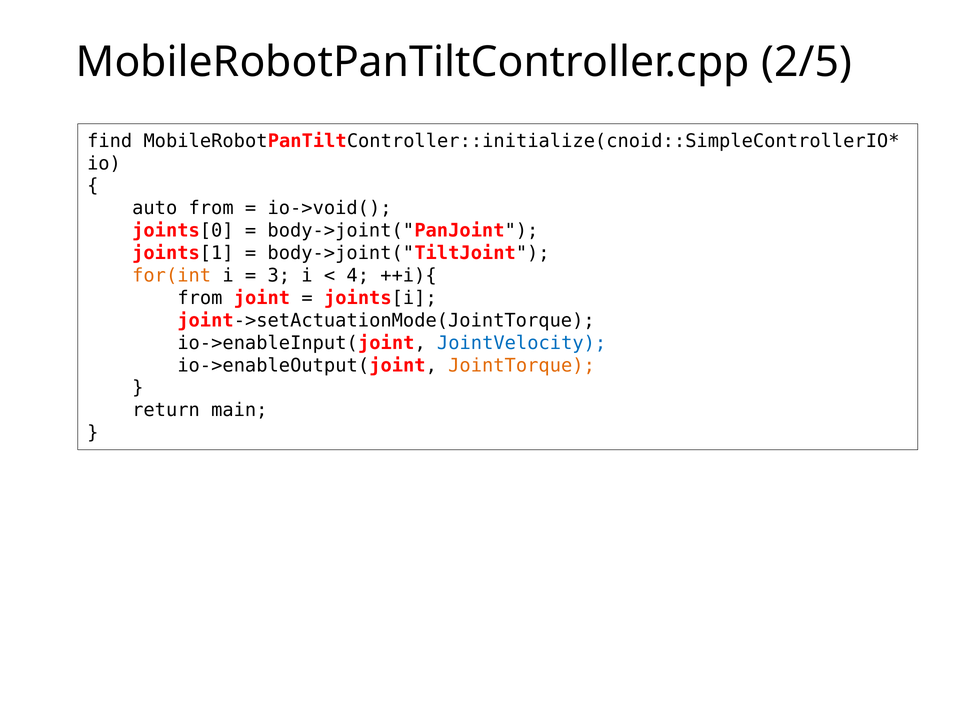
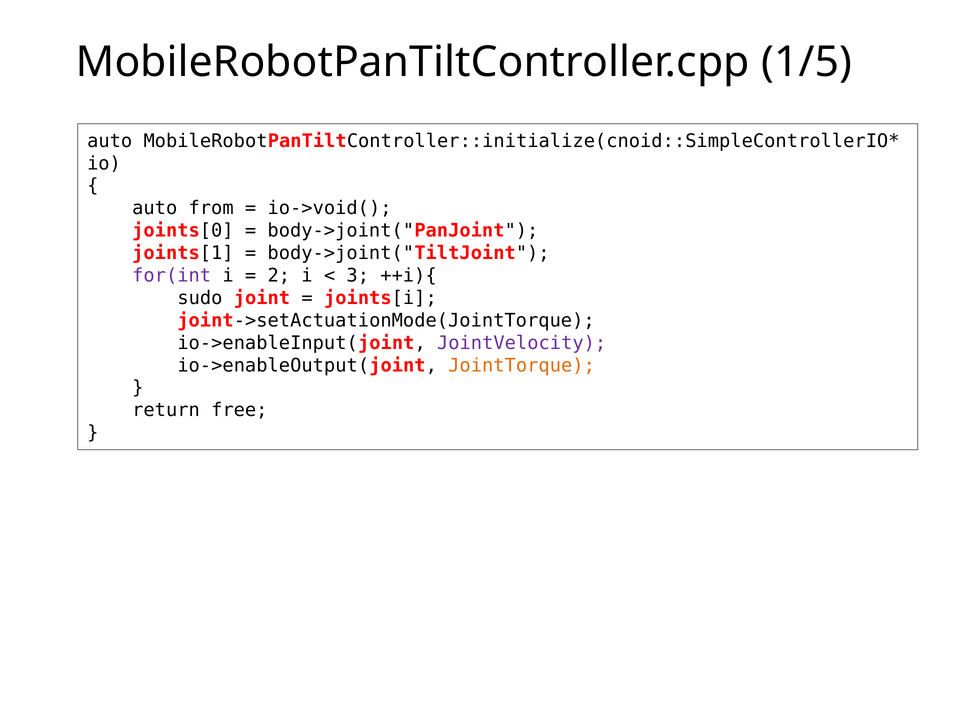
2/5: 2/5 -> 1/5 (807, 62)
find: find -> auto (110, 141)
for(int colour: orange -> purple (172, 276)
3: 3 -> 2 (279, 276)
4: 4 -> 3 (358, 276)
from: from -> sudo (200, 298)
JointVelocity colour: blue -> purple (522, 343)
main: main -> free (239, 411)
